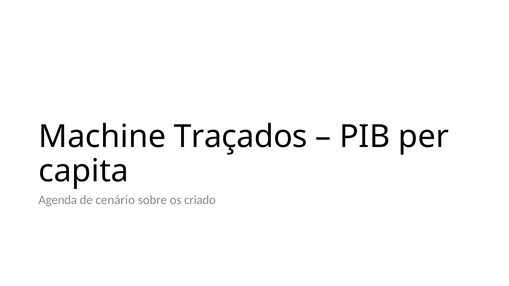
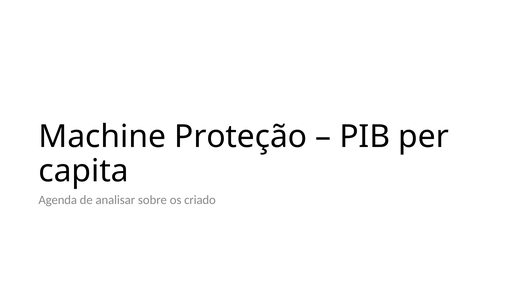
Traçados: Traçados -> Proteção (241, 137)
cenário: cenário -> analisar (115, 200)
